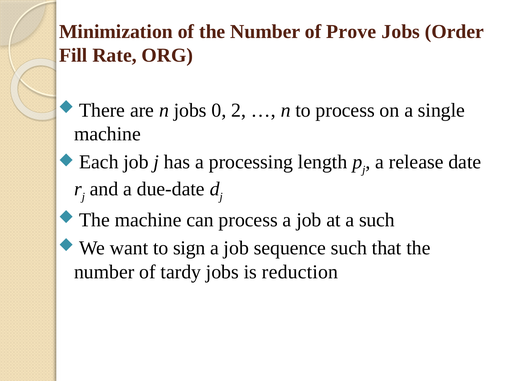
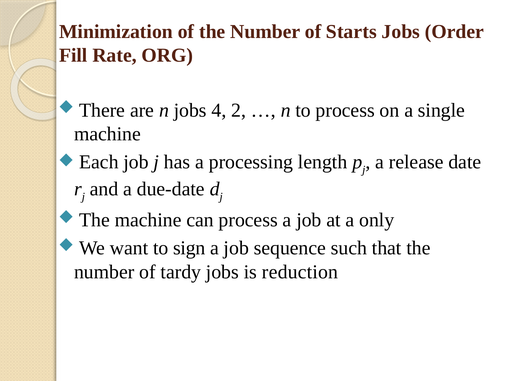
Prove: Prove -> Starts (351, 32)
0: 0 -> 4 (219, 110)
a such: such -> only (377, 220)
